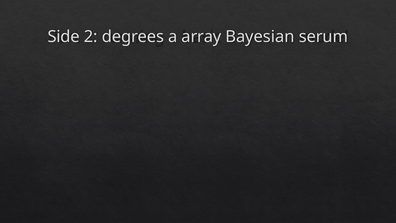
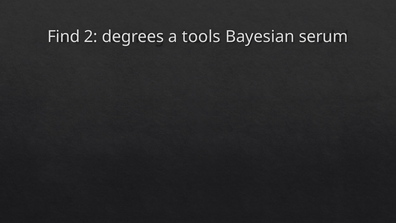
Side: Side -> Find (64, 37)
array: array -> tools (201, 37)
